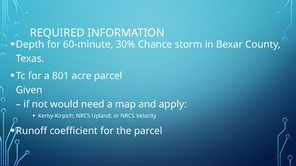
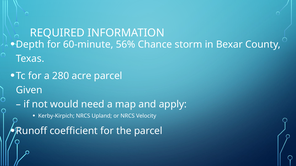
30%: 30% -> 56% (126, 45)
801: 801 -> 280 (61, 76)
